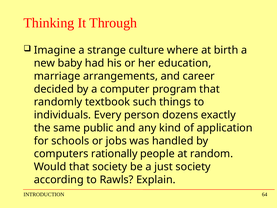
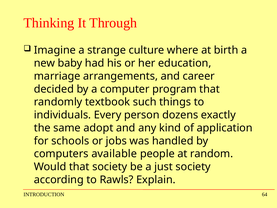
public: public -> adopt (98, 128)
rationally: rationally -> available (114, 154)
